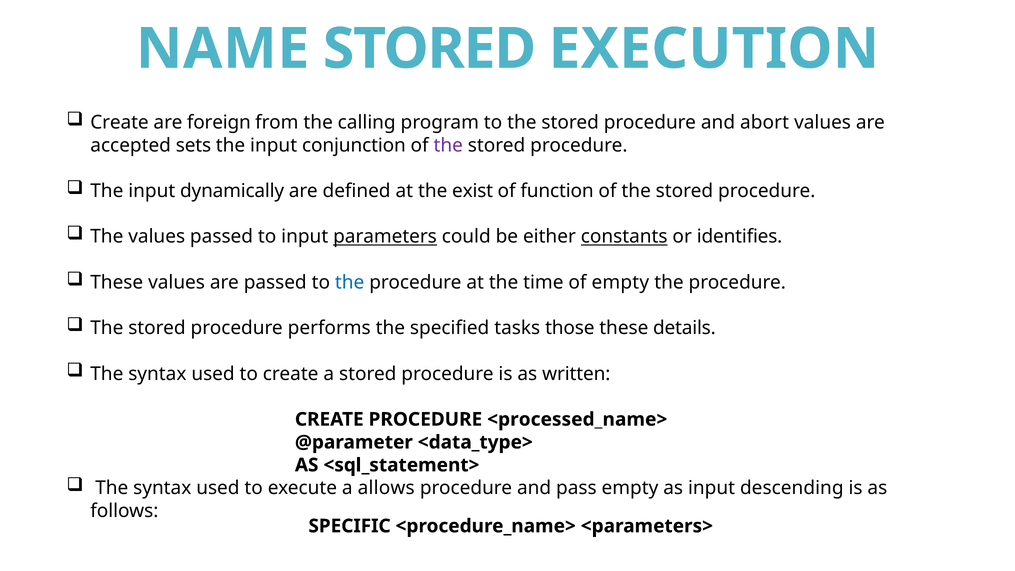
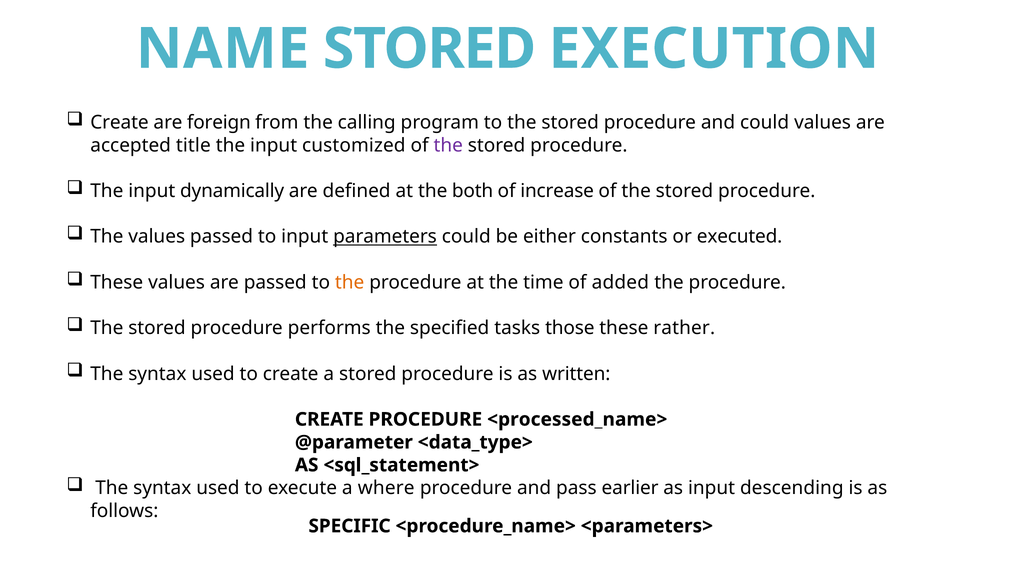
and abort: abort -> could (765, 122)
sets: sets -> title (193, 145)
conjunction: conjunction -> customized (354, 145)
exist: exist -> both (473, 191)
function: function -> increase (557, 191)
constants underline: present -> none (624, 237)
identifies: identifies -> executed (740, 237)
the colour: blue -> orange (350, 282)
of empty: empty -> added (620, 282)
details: details -> rather (684, 328)
allows: allows -> where (386, 488)
pass empty: empty -> earlier (630, 488)
